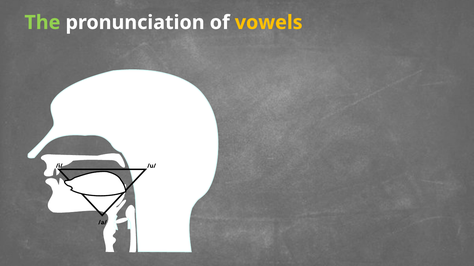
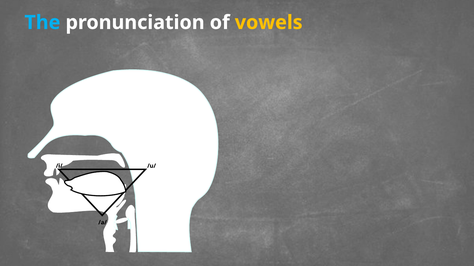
The colour: light green -> light blue (42, 23)
